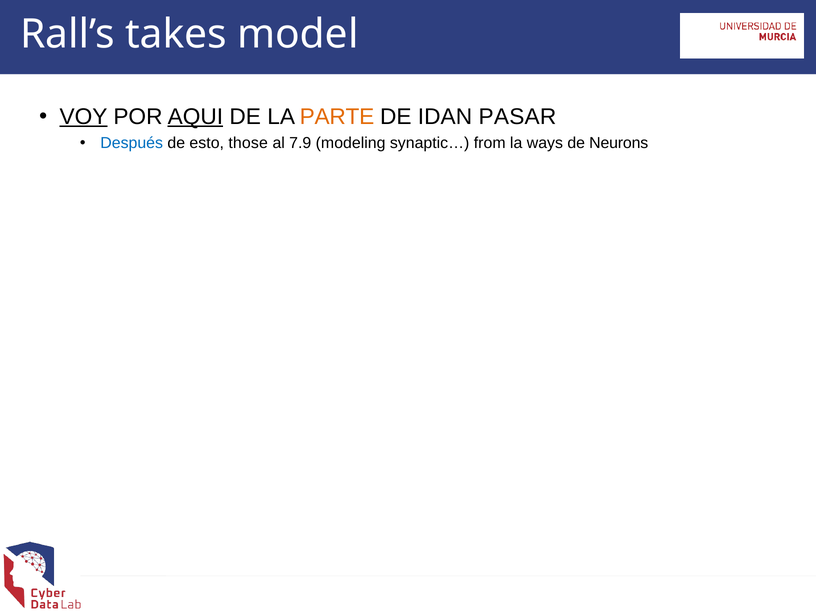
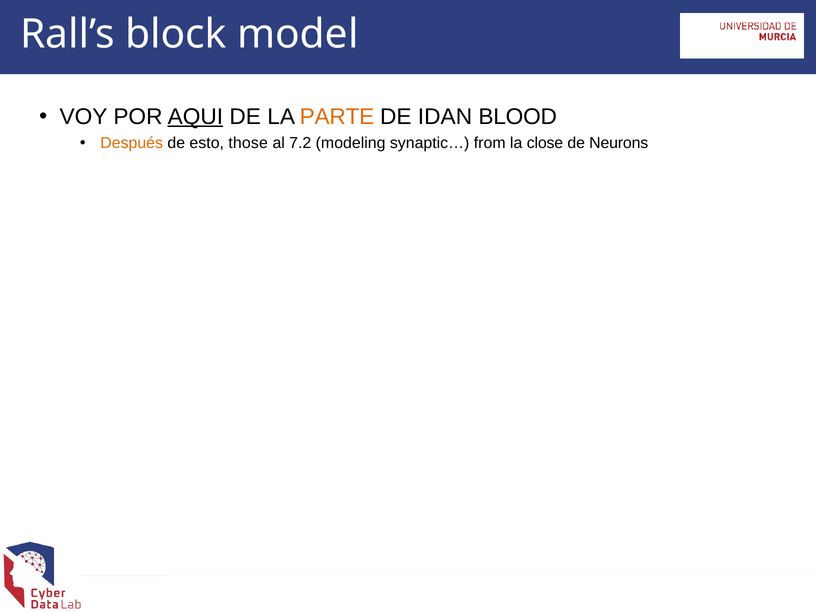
takes: takes -> block (176, 34)
VOY underline: present -> none (83, 117)
PASAR: PASAR -> BLOOD (518, 117)
Después colour: blue -> orange (132, 143)
7.9: 7.9 -> 7.2 (300, 143)
ways: ways -> close (545, 143)
